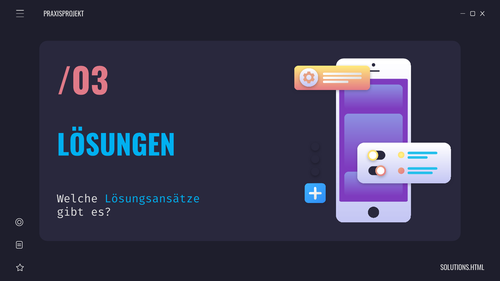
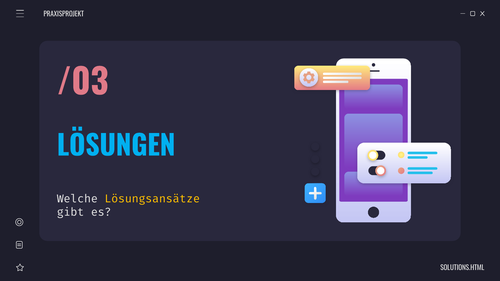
Lösungsansätze colour: light blue -> yellow (152, 199)
